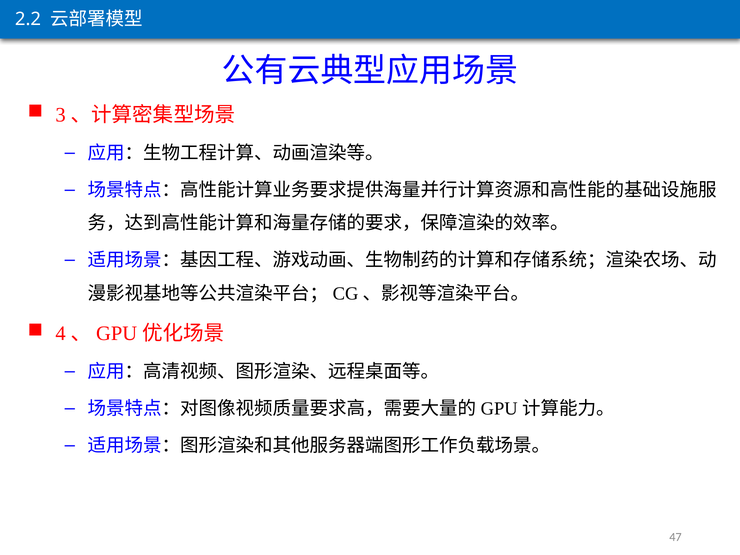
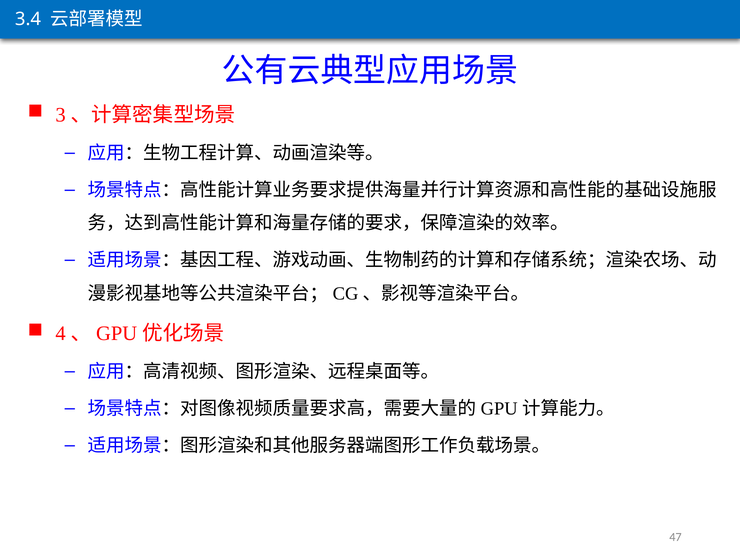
2.2: 2.2 -> 3.4 (28, 19)
